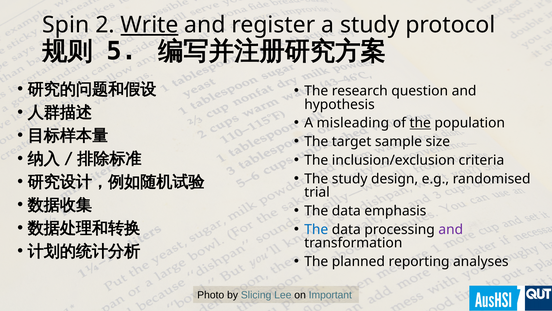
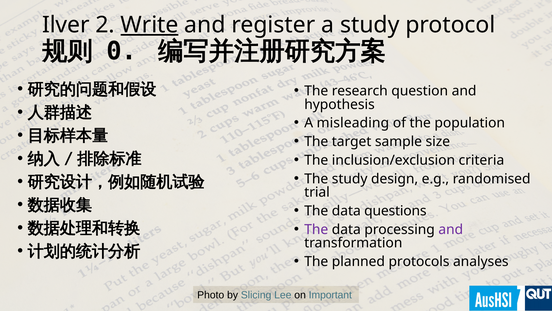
Spin: Spin -> Ilver (66, 25)
5: 5 -> 0 (122, 51)
the underline: present -> none (420, 123)
emphasis: emphasis -> questions (395, 211)
The colour: blue -> purple (316, 229)
reporting: reporting -> protocols (419, 261)
